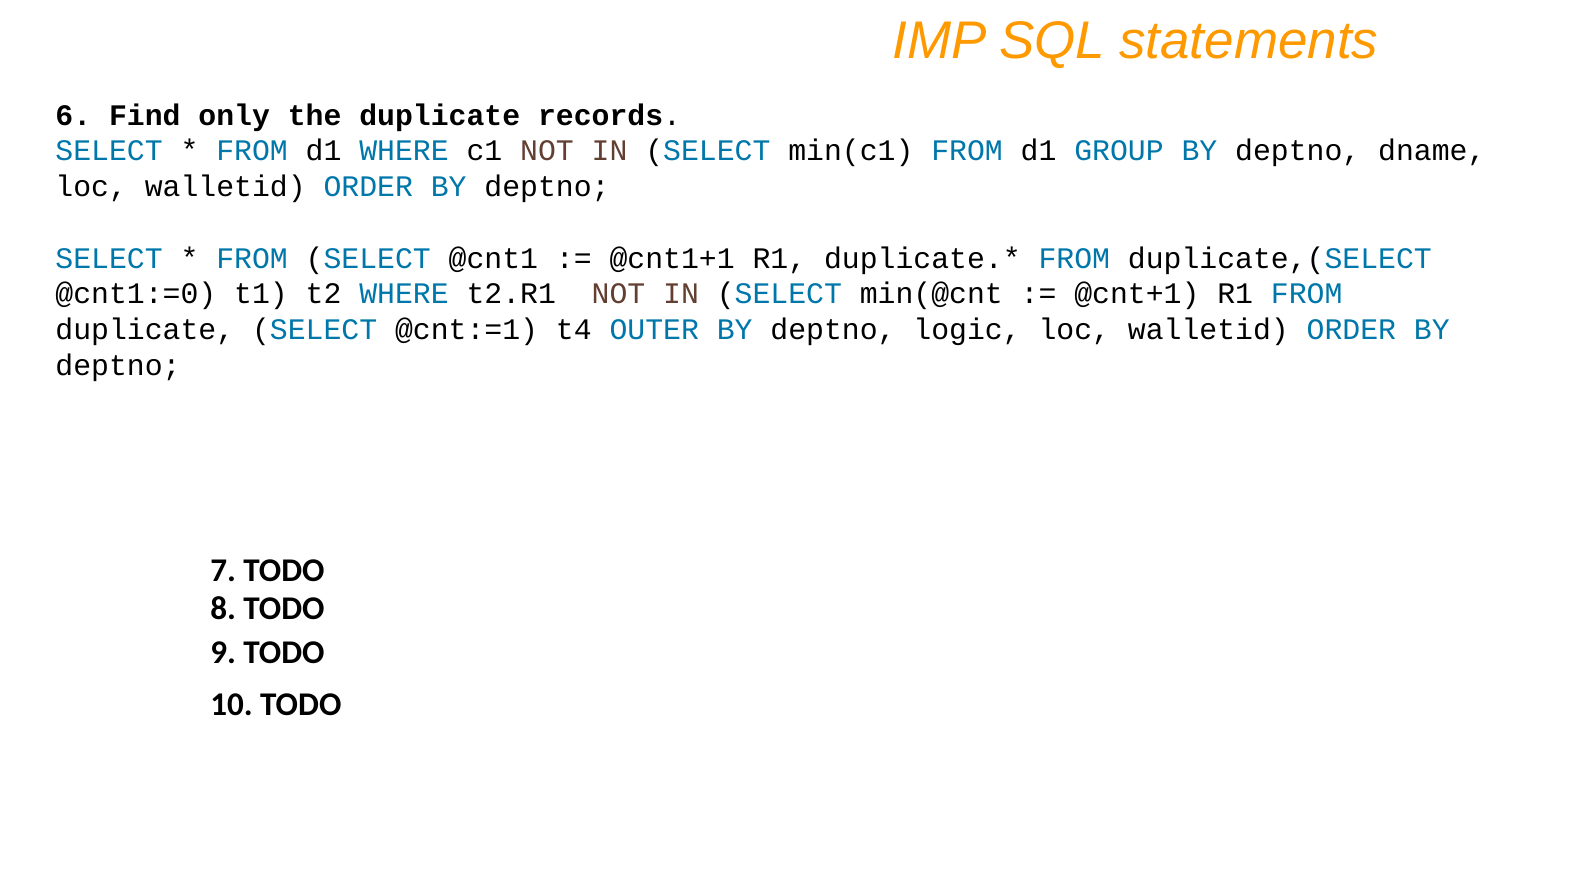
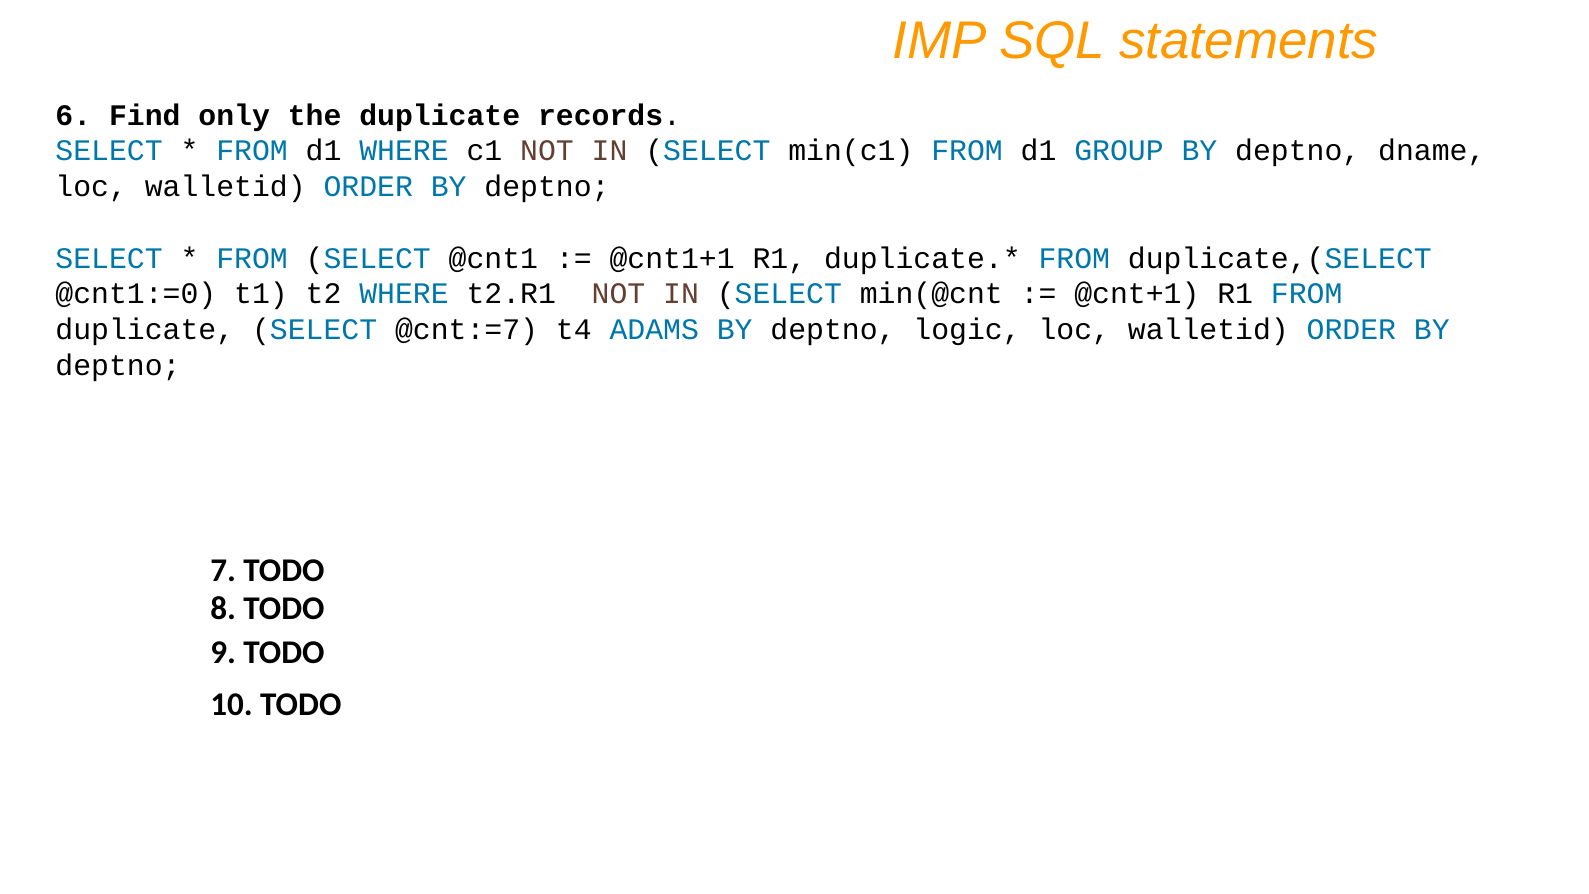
@cnt:=1: @cnt:=1 -> @cnt:=7 (467, 330)
OUTER: OUTER -> ADAMS (654, 330)
